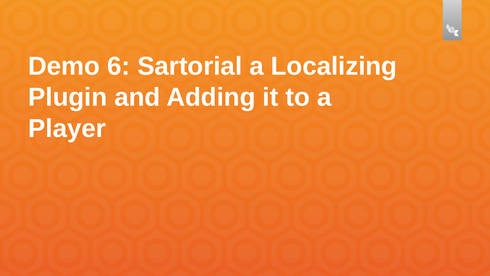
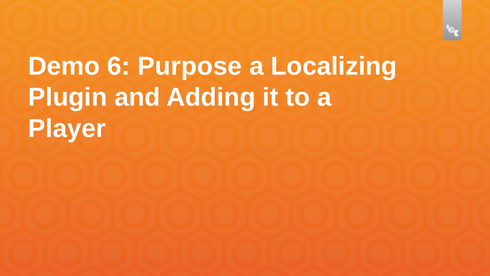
Sartorial: Sartorial -> Purpose (190, 66)
